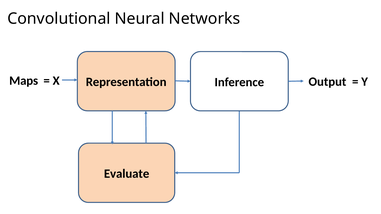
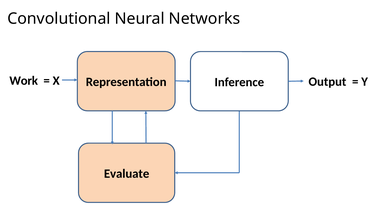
Maps: Maps -> Work (24, 81)
